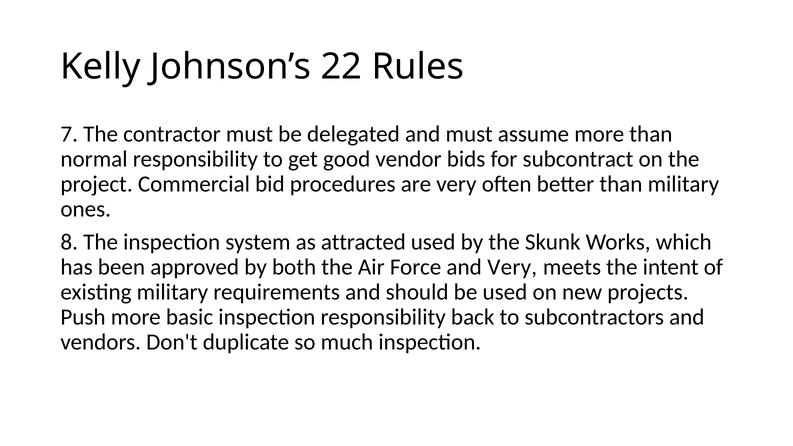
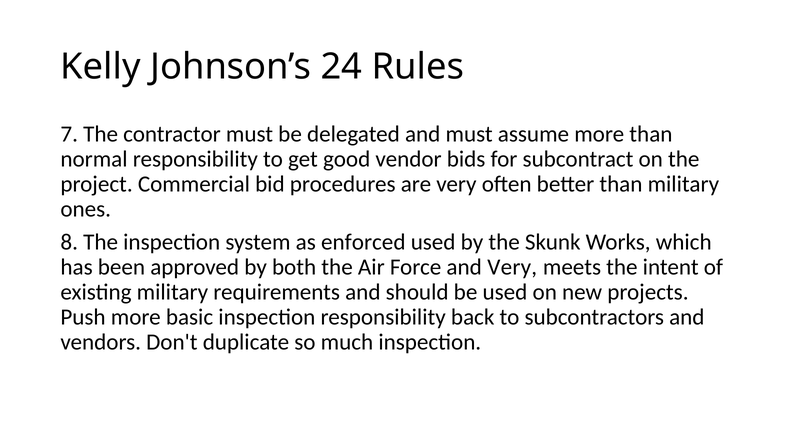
22: 22 -> 24 (341, 67)
attracted: attracted -> enforced (363, 242)
